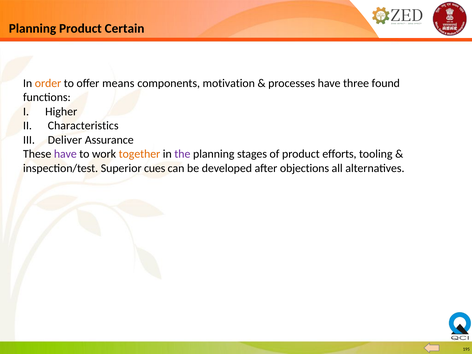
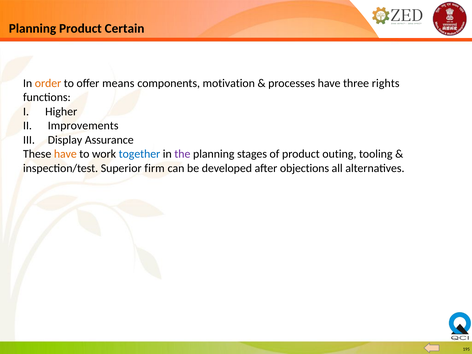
found: found -> rights (386, 83)
Characteristics: Characteristics -> Improvements (83, 126)
Deliver: Deliver -> Display (65, 140)
have colour: purple -> orange (65, 154)
together colour: orange -> blue (139, 154)
efforts: efforts -> outing (339, 154)
cues: cues -> firm (155, 168)
